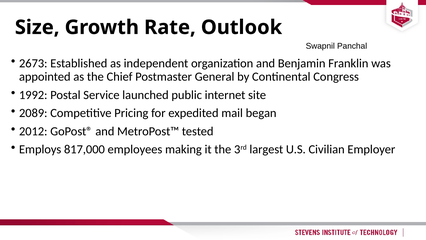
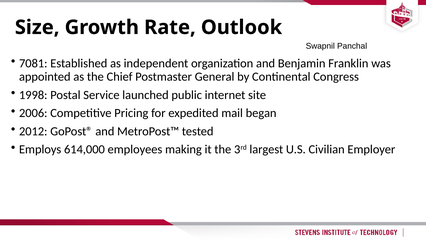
2673: 2673 -> 7081 (33, 63)
1992: 1992 -> 1998 (33, 95)
2089: 2089 -> 2006 (33, 113)
817,000: 817,000 -> 614,000 (84, 149)
